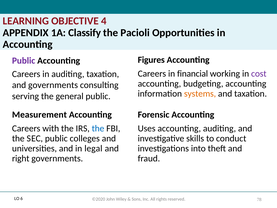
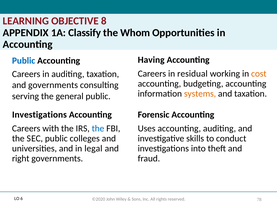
4: 4 -> 8 (104, 21)
Pacioli: Pacioli -> Whom (135, 33)
Figures: Figures -> Having (151, 60)
Public colour: purple -> blue (24, 61)
financial: financial -> residual (192, 74)
cost colour: purple -> orange (259, 74)
Measurement: Measurement -> Investigations (39, 115)
